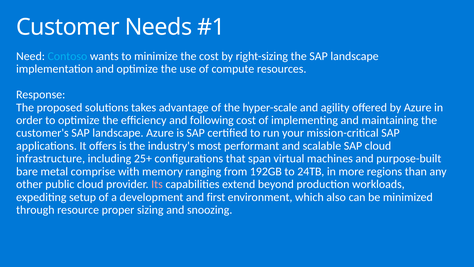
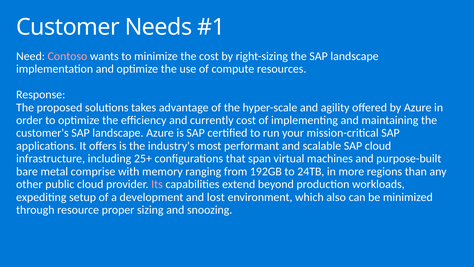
Contoso colour: light blue -> pink (67, 56)
following: following -> currently (212, 120)
first: first -> lost (216, 197)
